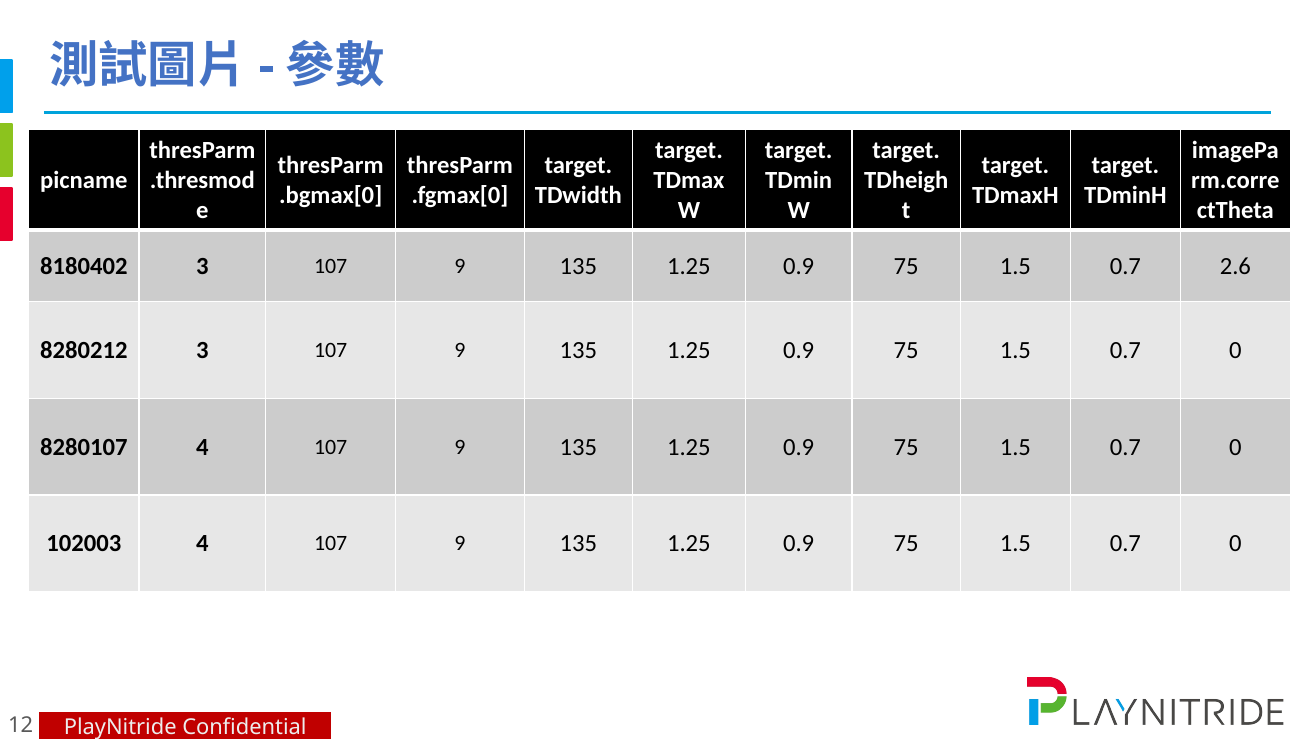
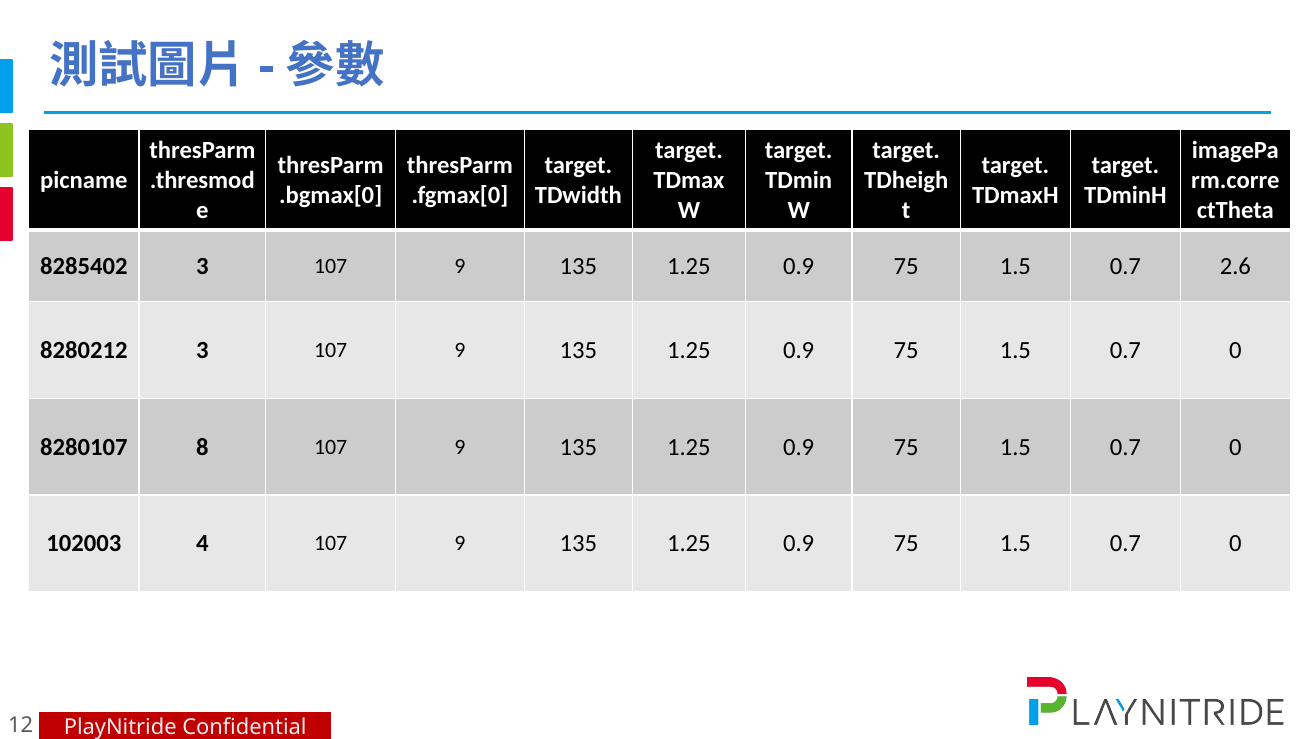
8180402: 8180402 -> 8285402 (84, 266)
8280107 4: 4 -> 8 (202, 447)
